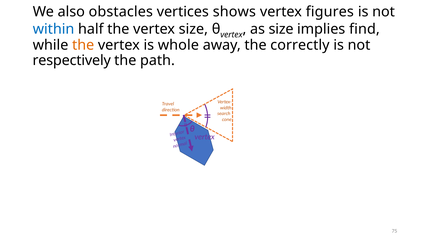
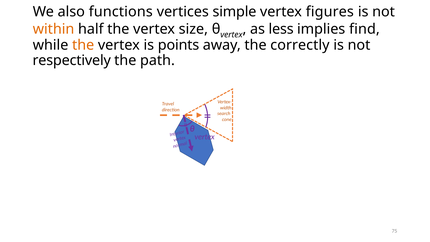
obstacles: obstacles -> functions (121, 12)
shows: shows -> simple (234, 12)
within colour: blue -> orange (54, 29)
as size: size -> less (281, 29)
whole: whole -> points (179, 45)
